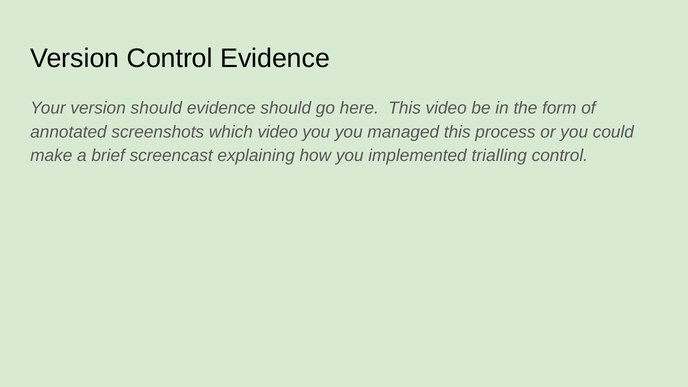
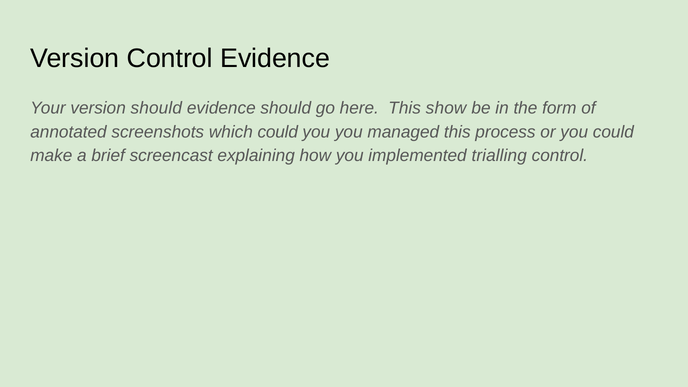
This video: video -> show (446, 108)
which video: video -> could (278, 132)
